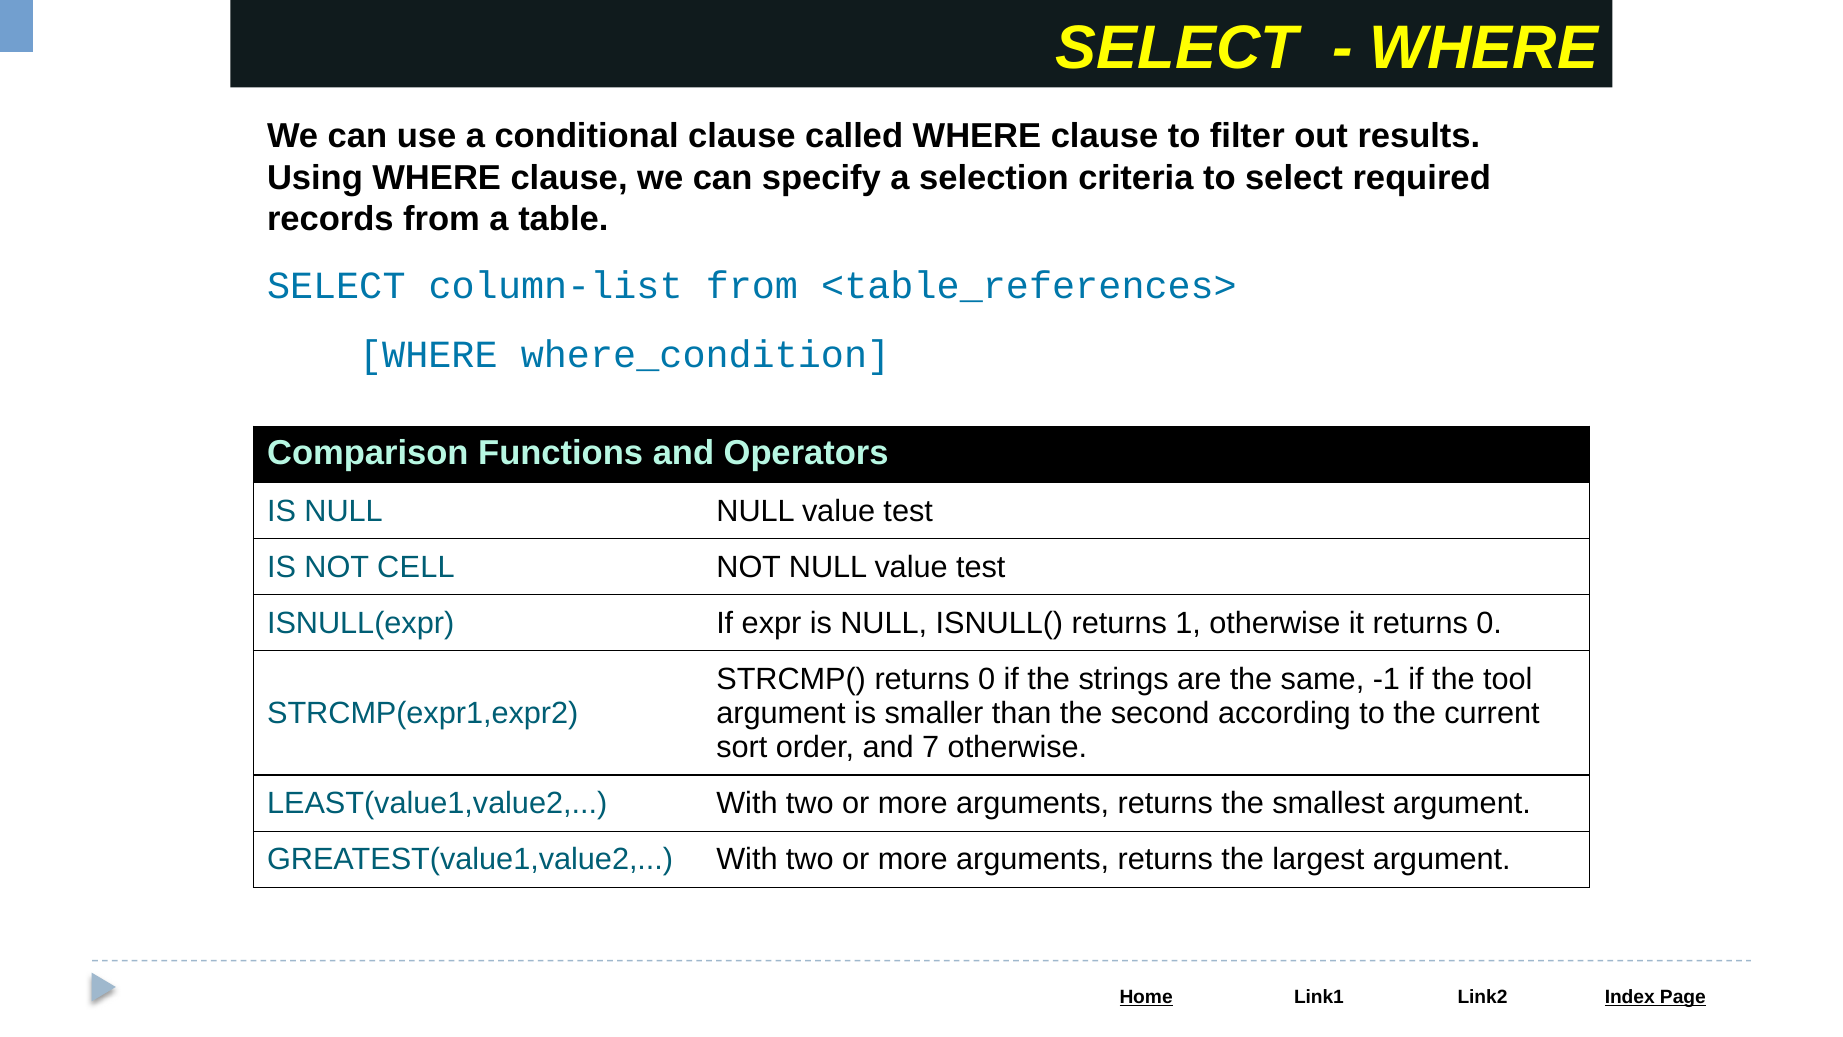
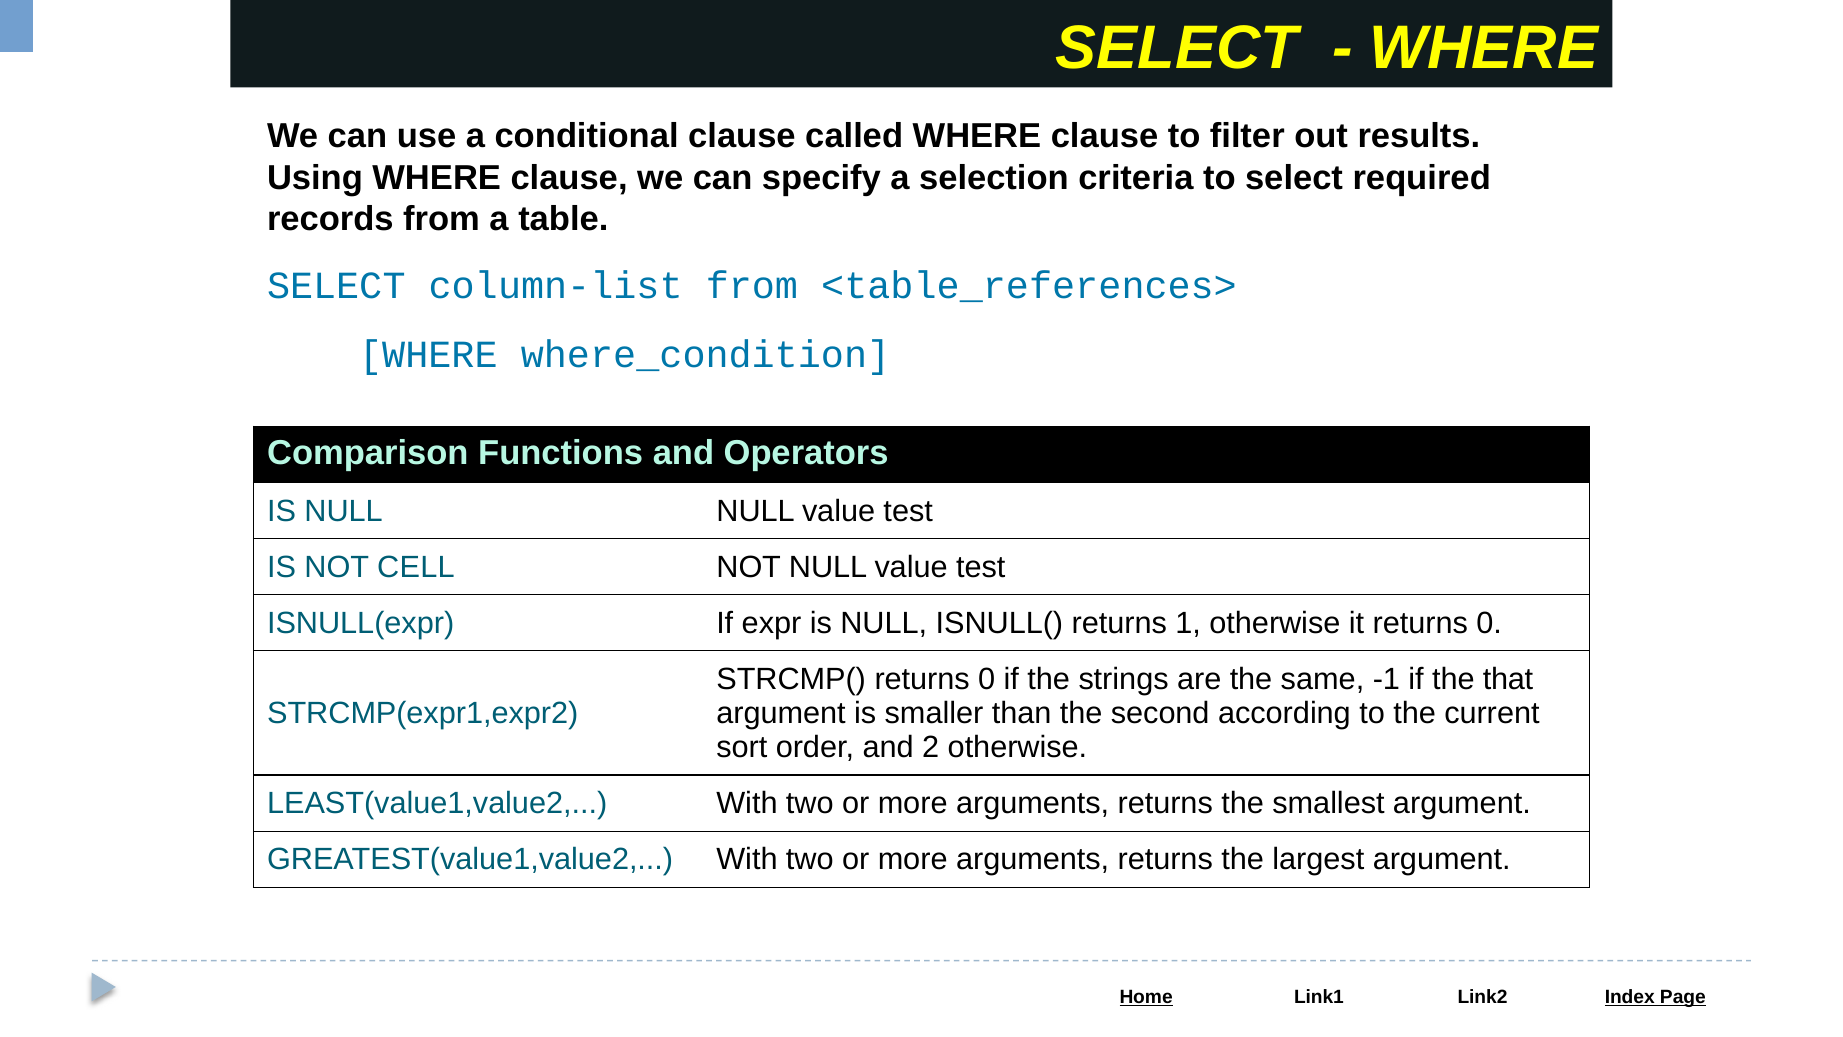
tool: tool -> that (1508, 679)
7: 7 -> 2 (931, 747)
